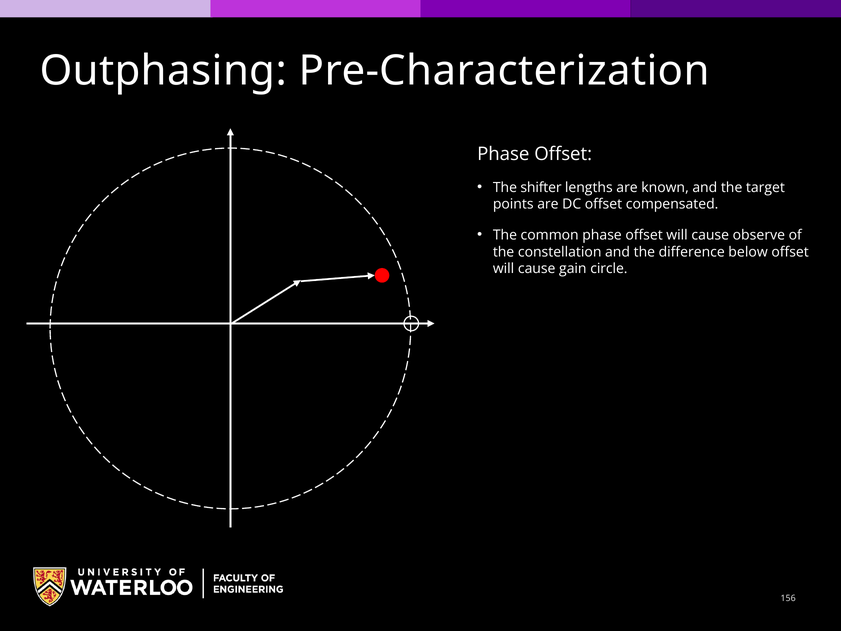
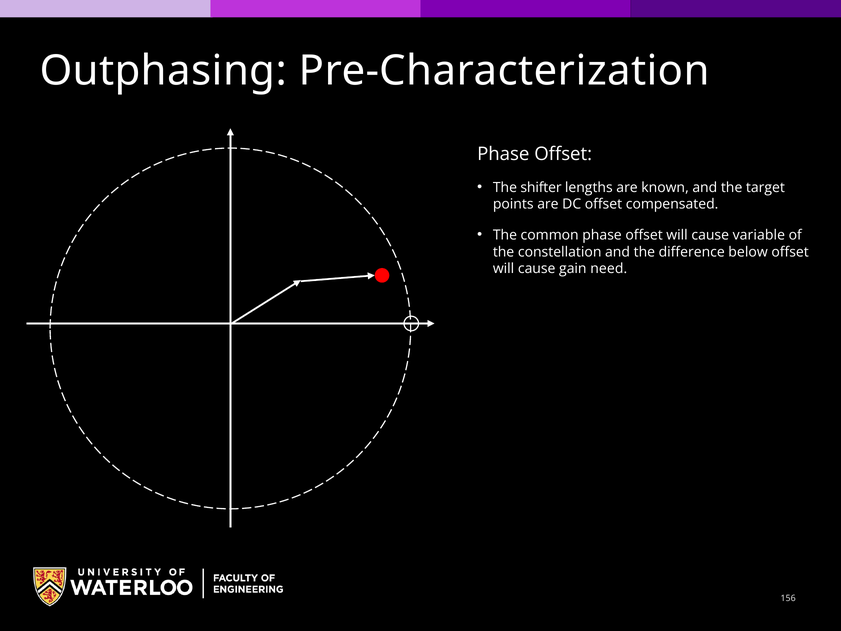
observe: observe -> variable (759, 235)
circle: circle -> need (609, 269)
